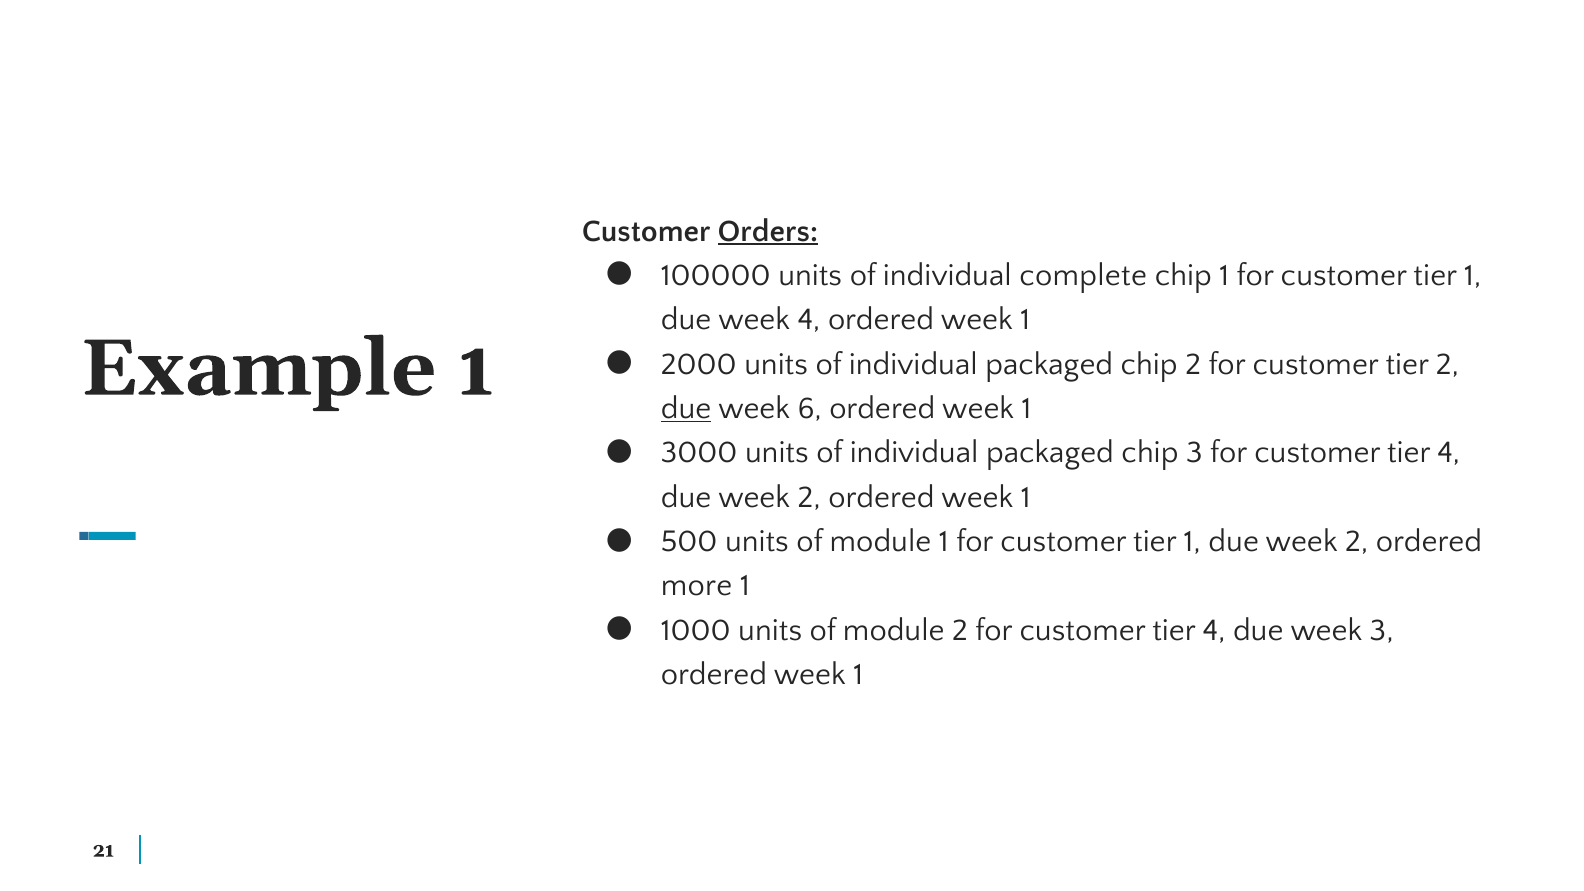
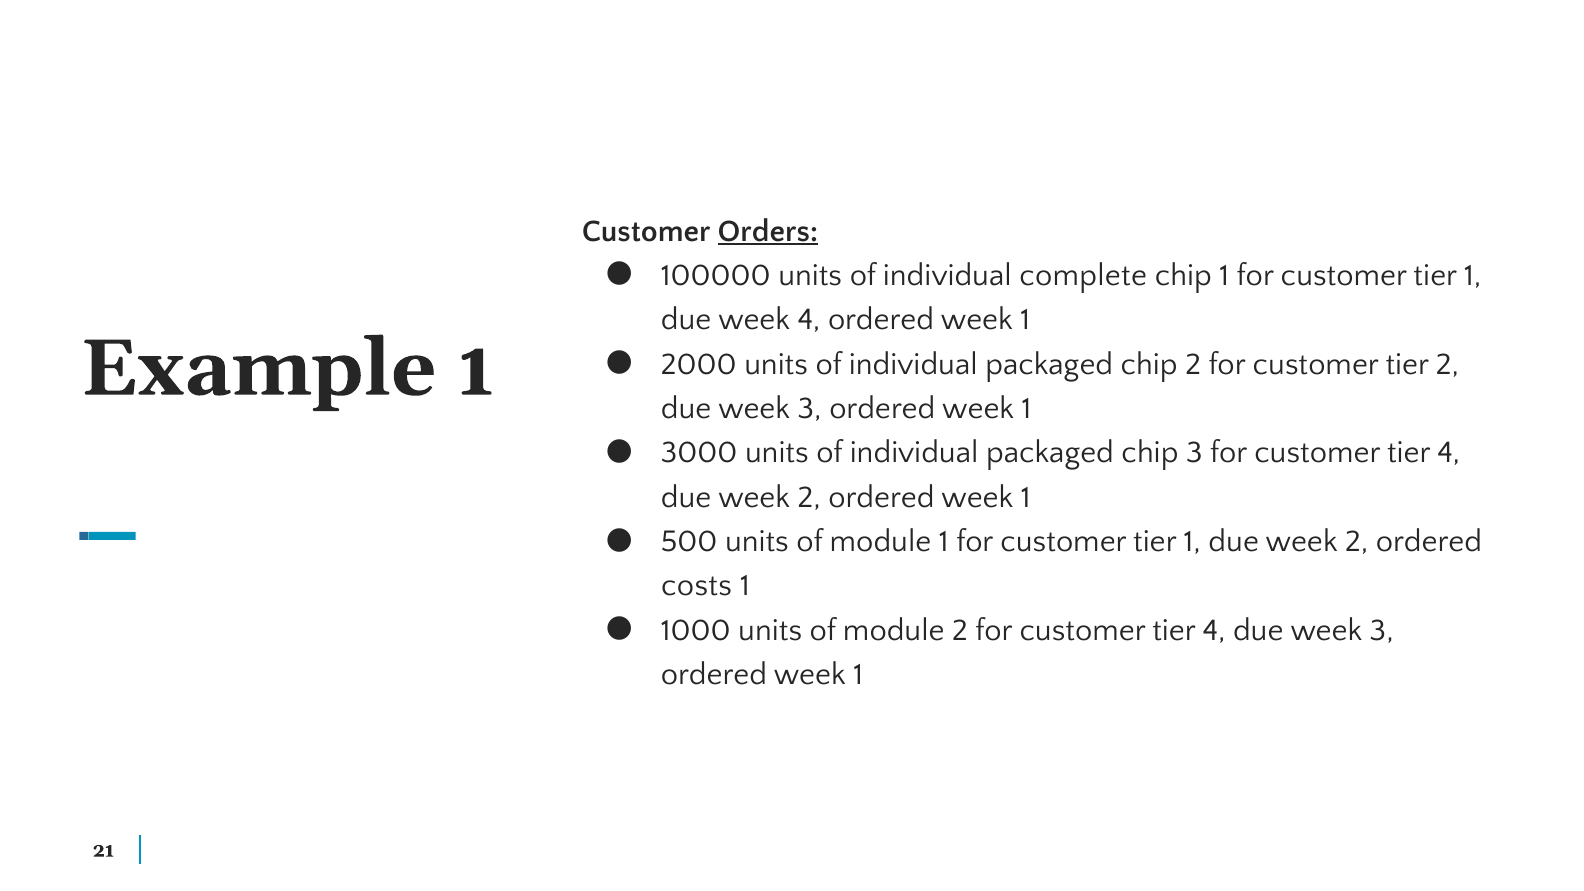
due underline: present -> none (686, 408)
6: 6 -> 3 (810, 408)
more: more -> costs (697, 586)
